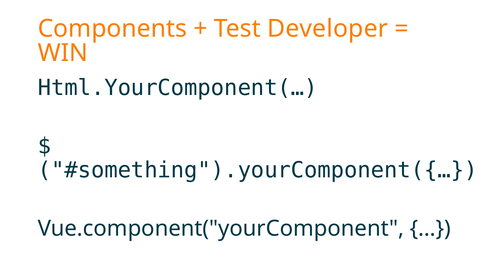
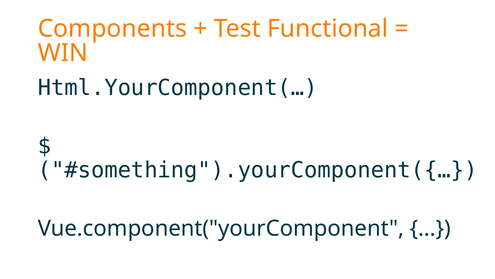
Developer: Developer -> Functional (328, 29)
